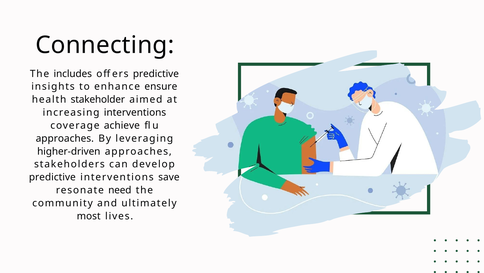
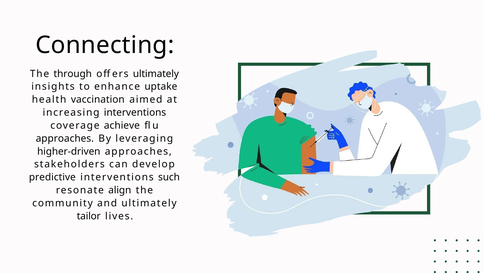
includes: includes -> through (73, 74)
offers predictive: predictive -> ultimately (156, 74)
ensure: ensure -> uptake (161, 86)
stakeholder: stakeholder -> vaccination (98, 99)
save: save -> such (169, 177)
need: need -> align (120, 190)
most: most -> tailor (89, 216)
